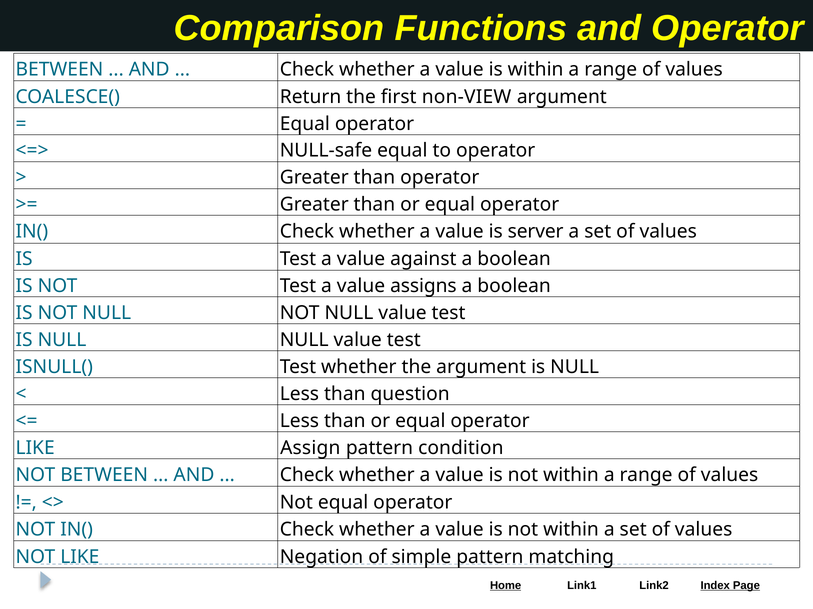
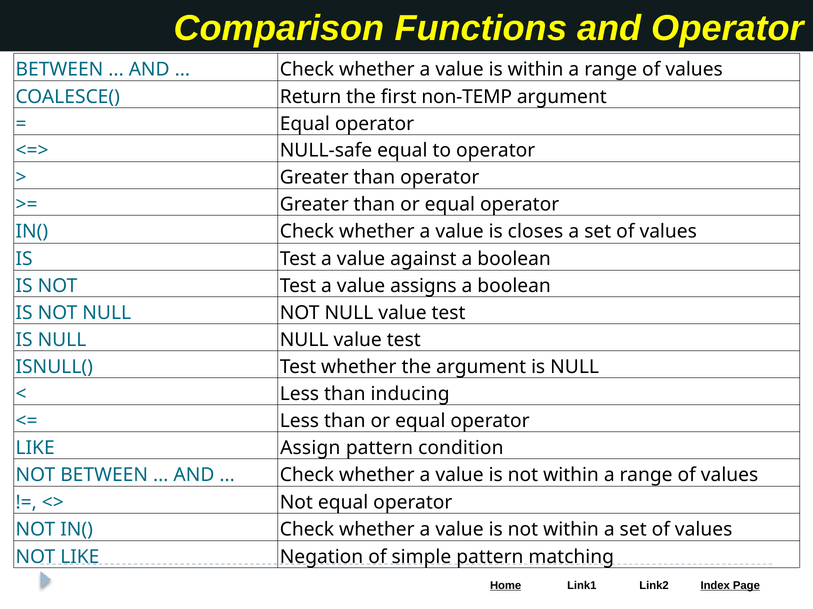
non-VIEW: non-VIEW -> non-TEMP (467, 97)
server: server -> closes (535, 232)
question: question -> inducing (410, 394)
